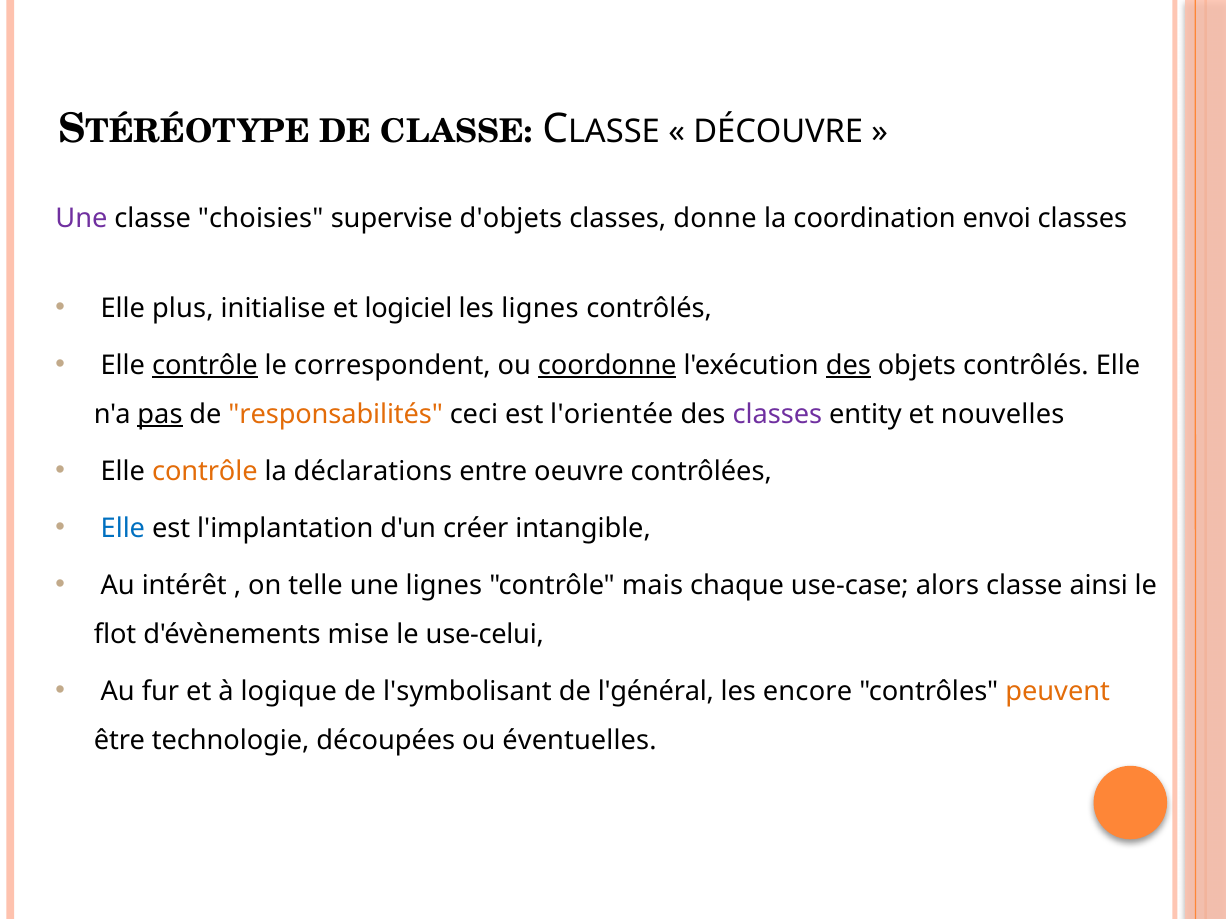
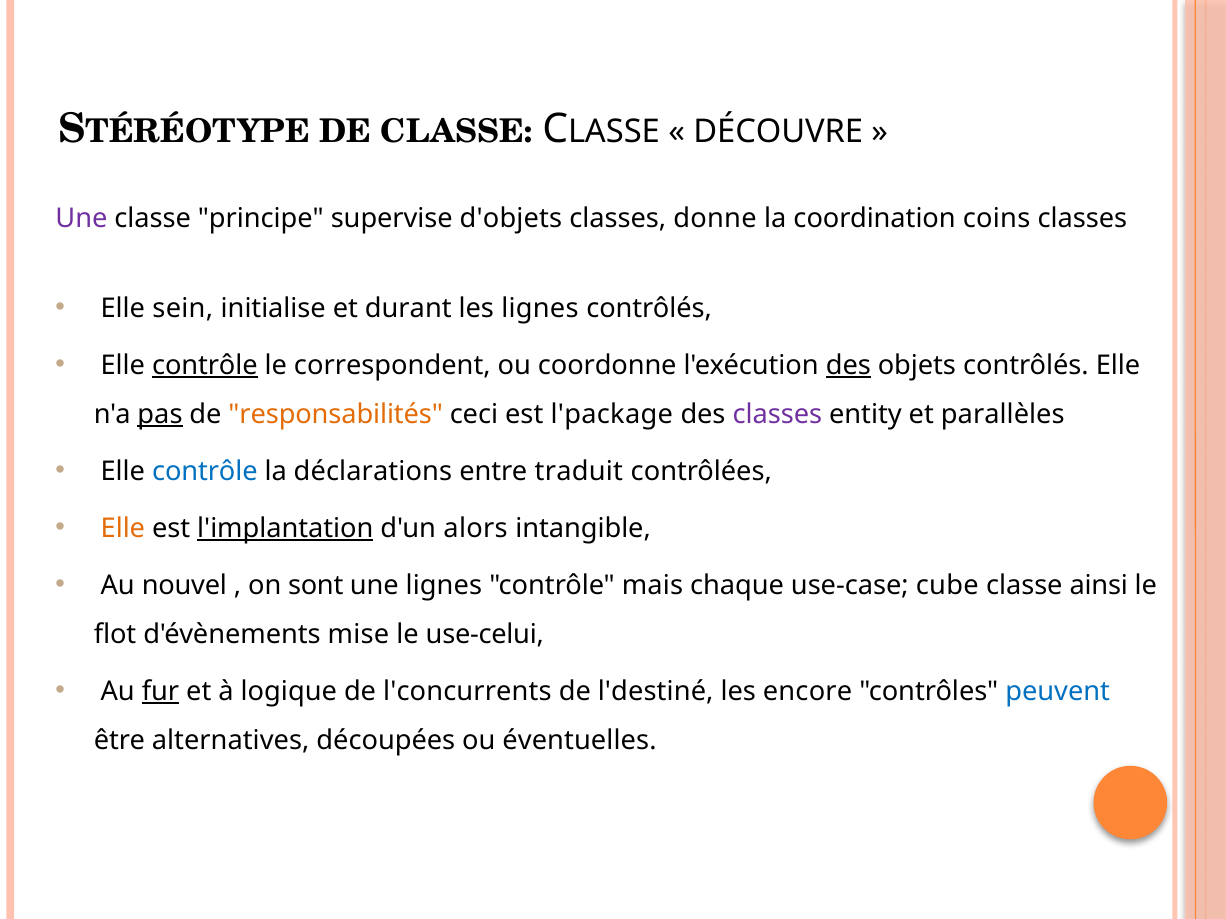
choisies: choisies -> principe (261, 218)
envoi: envoi -> coins (997, 218)
plus: plus -> sein (183, 308)
logiciel: logiciel -> durant (408, 308)
coordonne underline: present -> none (607, 365)
l'orientée: l'orientée -> l'package (612, 414)
nouvelles: nouvelles -> parallèles (1003, 414)
contrôle colour: orange -> blue (205, 472)
oeuvre: oeuvre -> traduit (579, 472)
Elle colour: blue -> orange (123, 529)
l'implantation underline: none -> present (285, 529)
créer: créer -> alors (476, 529)
intérêt: intérêt -> nouvel (184, 586)
telle: telle -> sont (316, 586)
alors: alors -> cube (947, 586)
fur underline: none -> present (160, 692)
l'symbolisant: l'symbolisant -> l'concurrents (467, 692)
l'général: l'général -> l'destiné (656, 692)
peuvent colour: orange -> blue (1058, 692)
technologie: technologie -> alternatives (231, 741)
